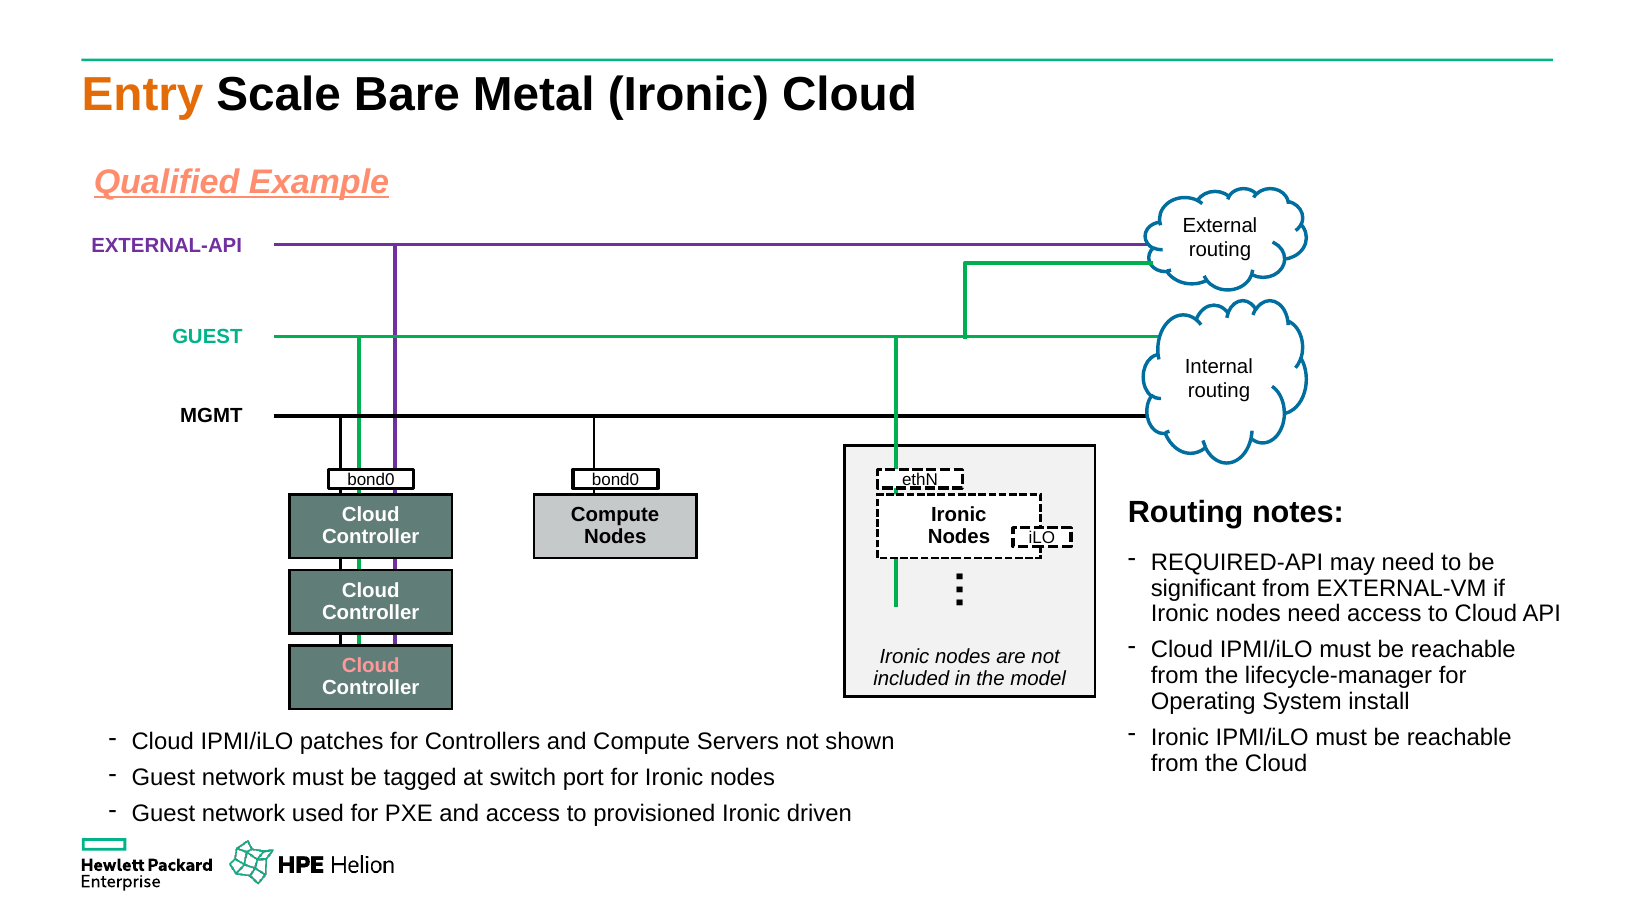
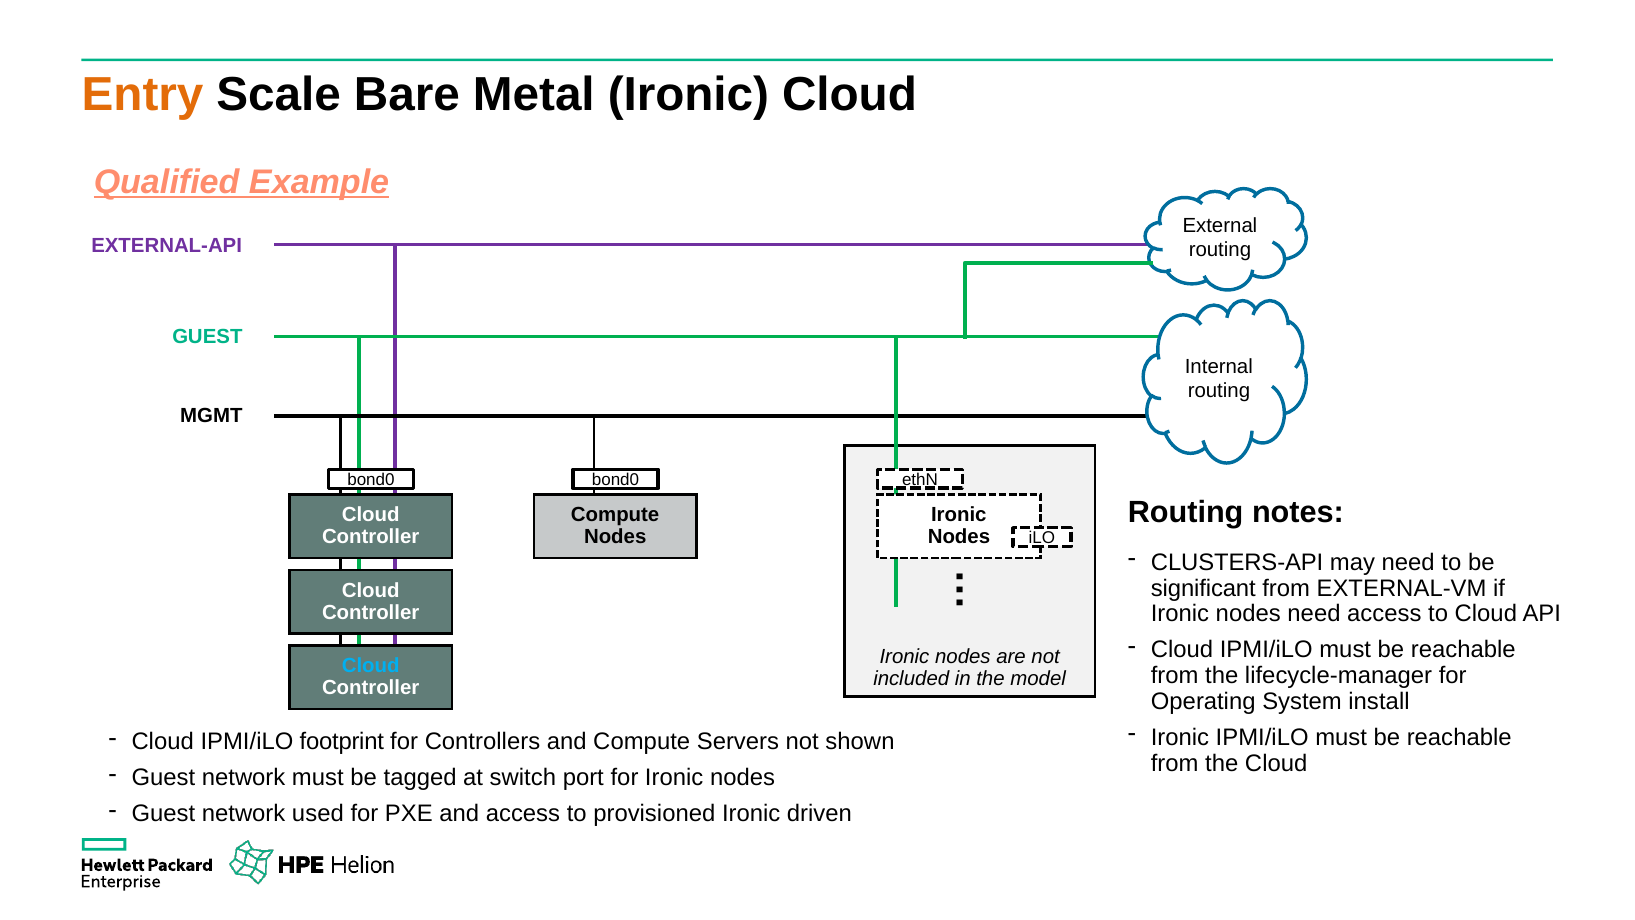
REQUIRED-API: REQUIRED-API -> CLUSTERS-API (1237, 562)
Cloud colour: pink -> light blue (371, 666)
patches: patches -> footprint (342, 742)
